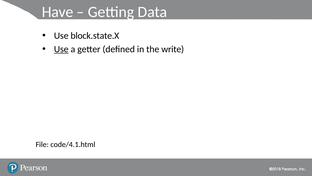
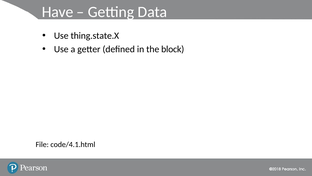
block.state.X: block.state.X -> thing.state.X (95, 36)
Use underline: present -> none (61, 49)
write: write -> block (173, 49)
